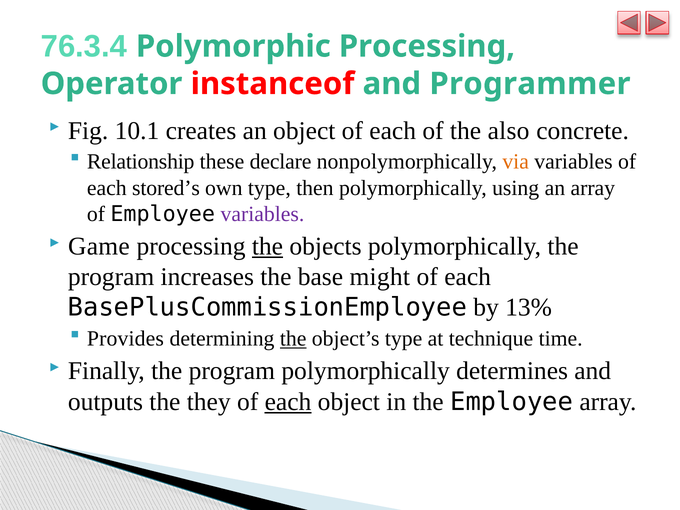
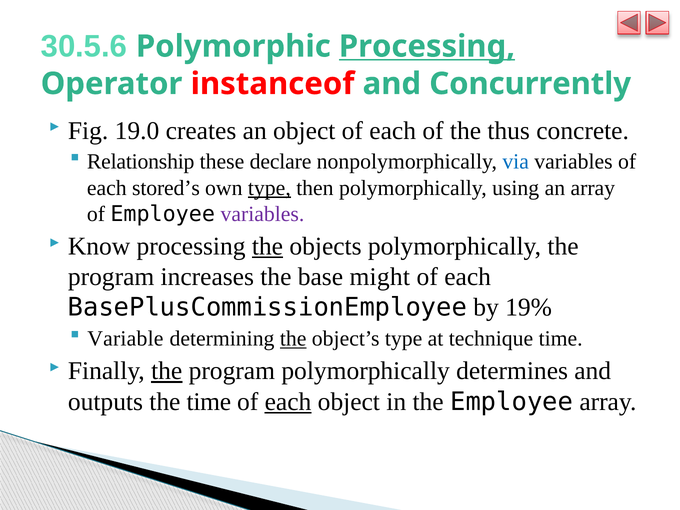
76.3.4: 76.3.4 -> 30.5.6 (84, 46)
Processing underline: none -> present (427, 46)
Programmer: Programmer -> Concurrently (530, 84)
10.1: 10.1 -> 19.0 (137, 131)
also: also -> thus (509, 131)
via colour: orange -> blue (516, 162)
type underline: none -> present (269, 188)
Game: Game -> Know (99, 246)
13%: 13% -> 19% (529, 308)
Provides: Provides -> Variable (125, 339)
the underline: none -> present (167, 371)
the they: they -> time (209, 402)
